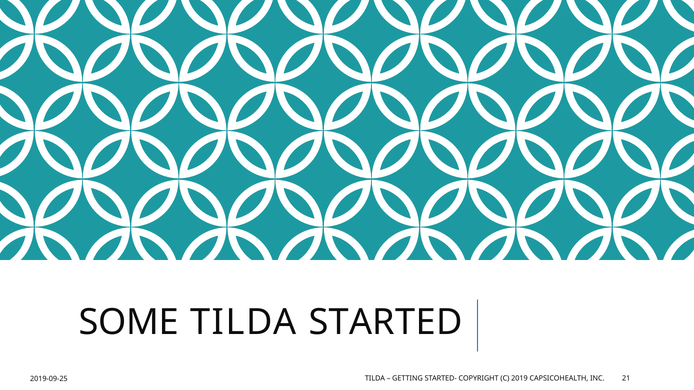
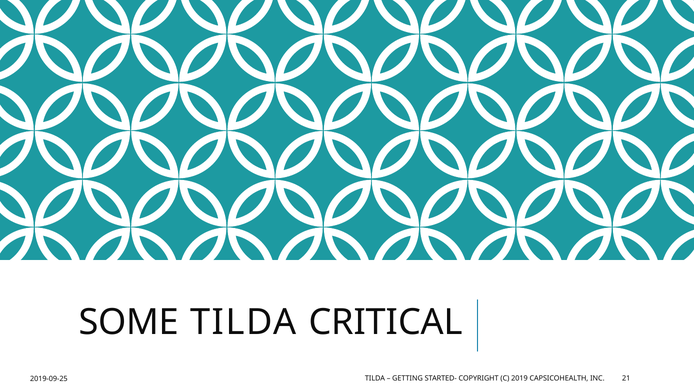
STARTED: STARTED -> CRITICAL (386, 322)
